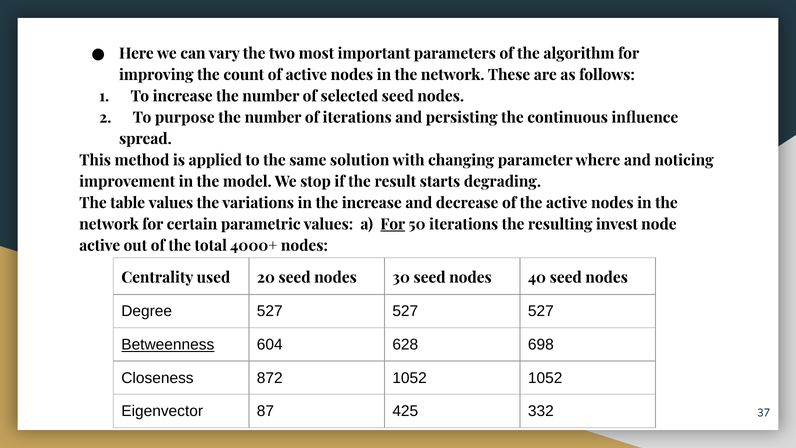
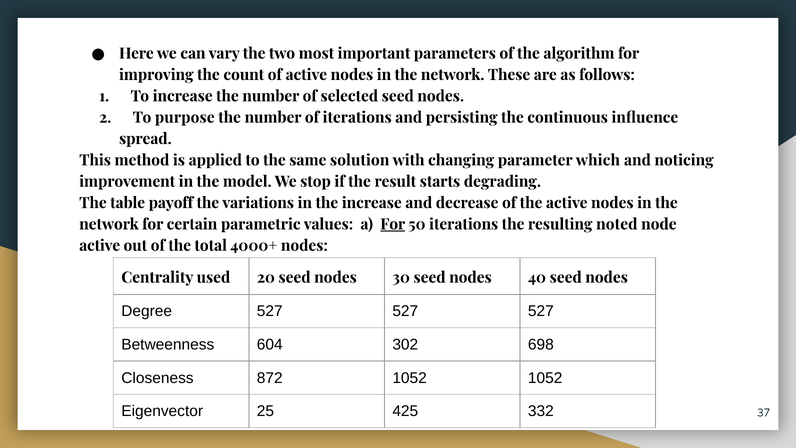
where: where -> which (598, 160)
table values: values -> payoff (171, 203)
invest: invest -> noted (617, 224)
Betweenness underline: present -> none (168, 345)
628: 628 -> 302 (405, 345)
87: 87 -> 25 (265, 411)
